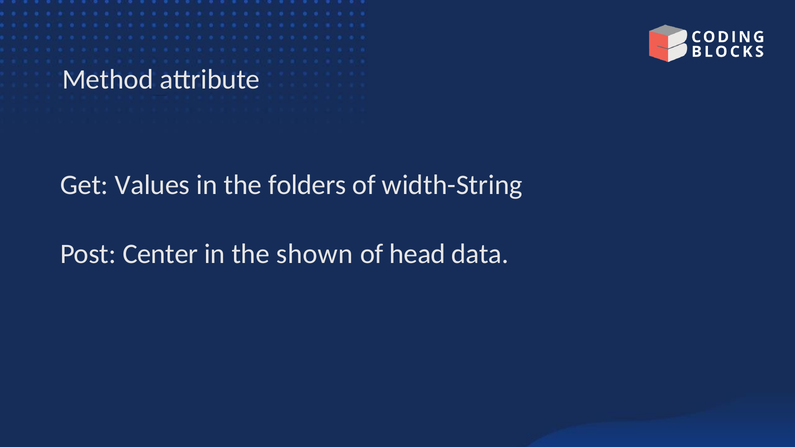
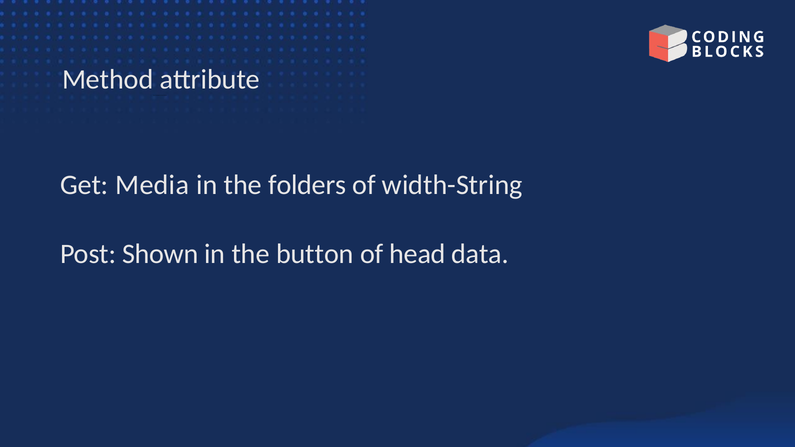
Values: Values -> Media (152, 185)
Center: Center -> Shown (160, 254)
shown: shown -> button (315, 254)
